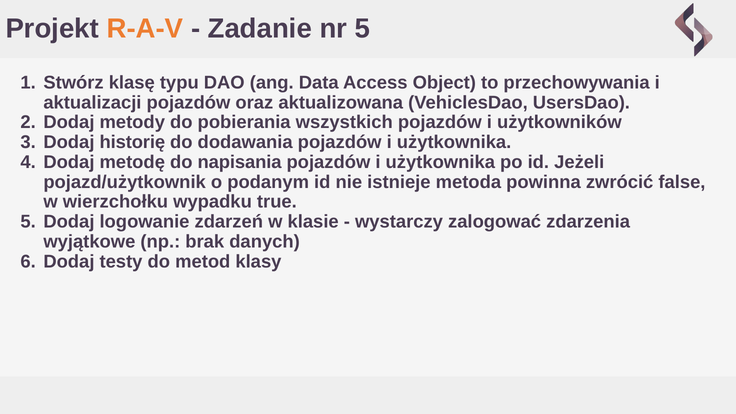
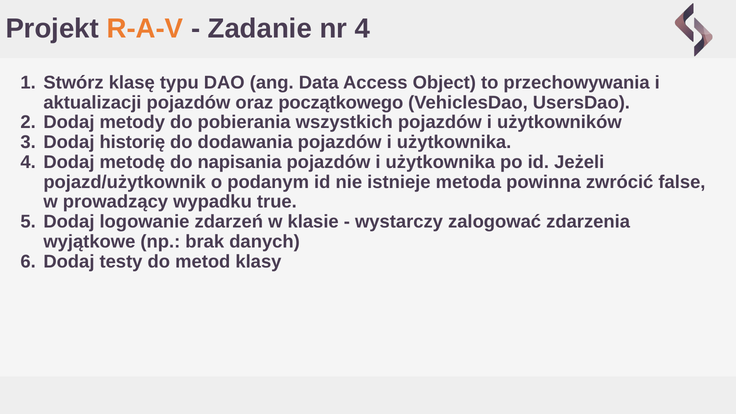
nr 5: 5 -> 4 (363, 29)
aktualizowana: aktualizowana -> początkowego (341, 103)
wierzchołku: wierzchołku -> prowadzący (115, 202)
